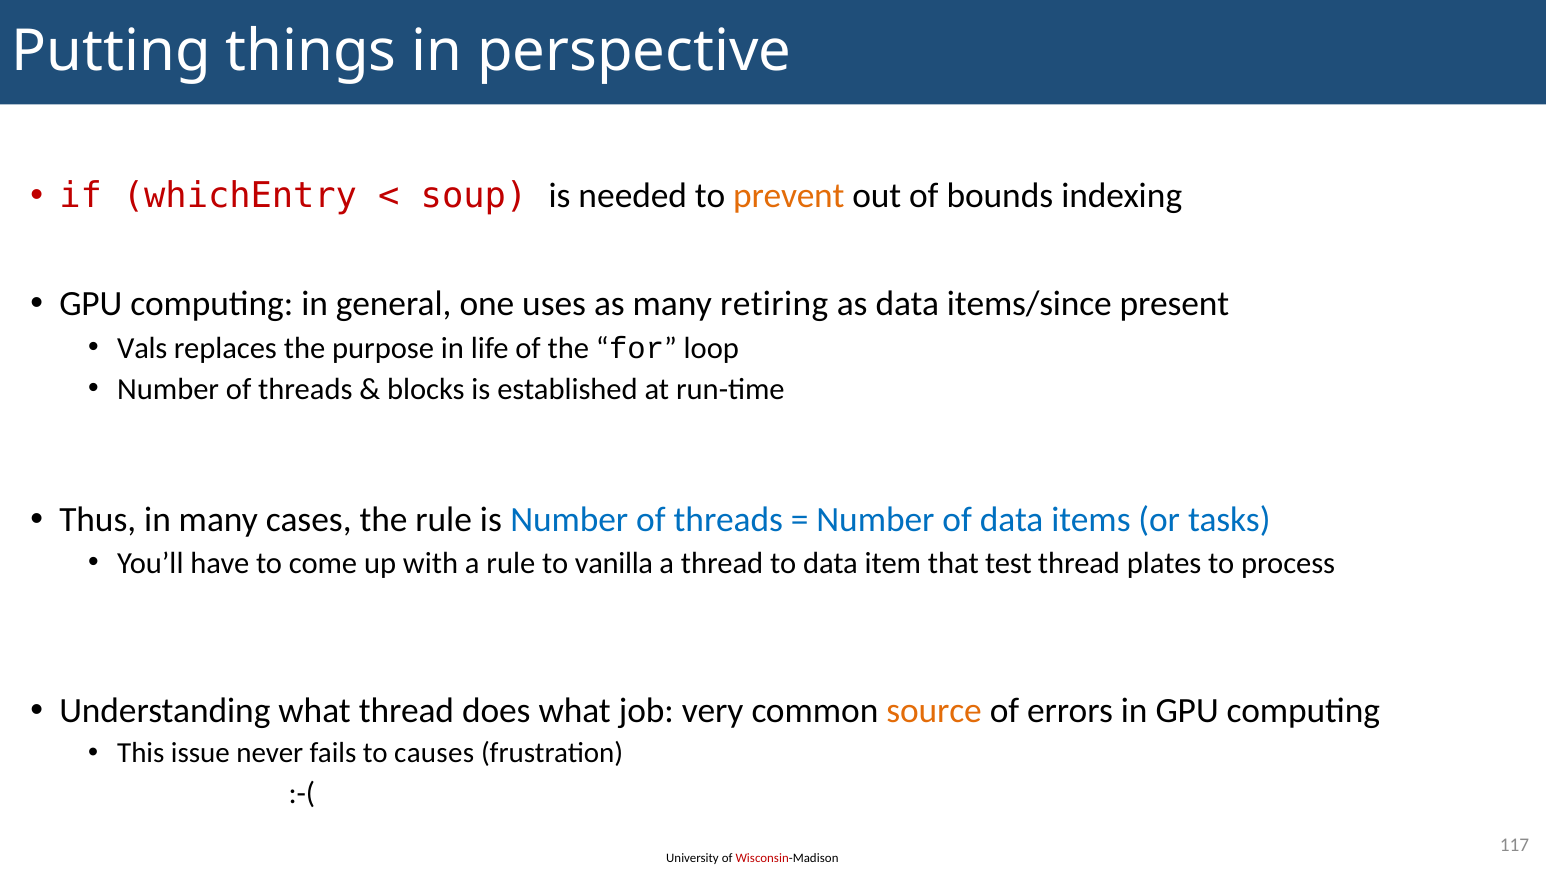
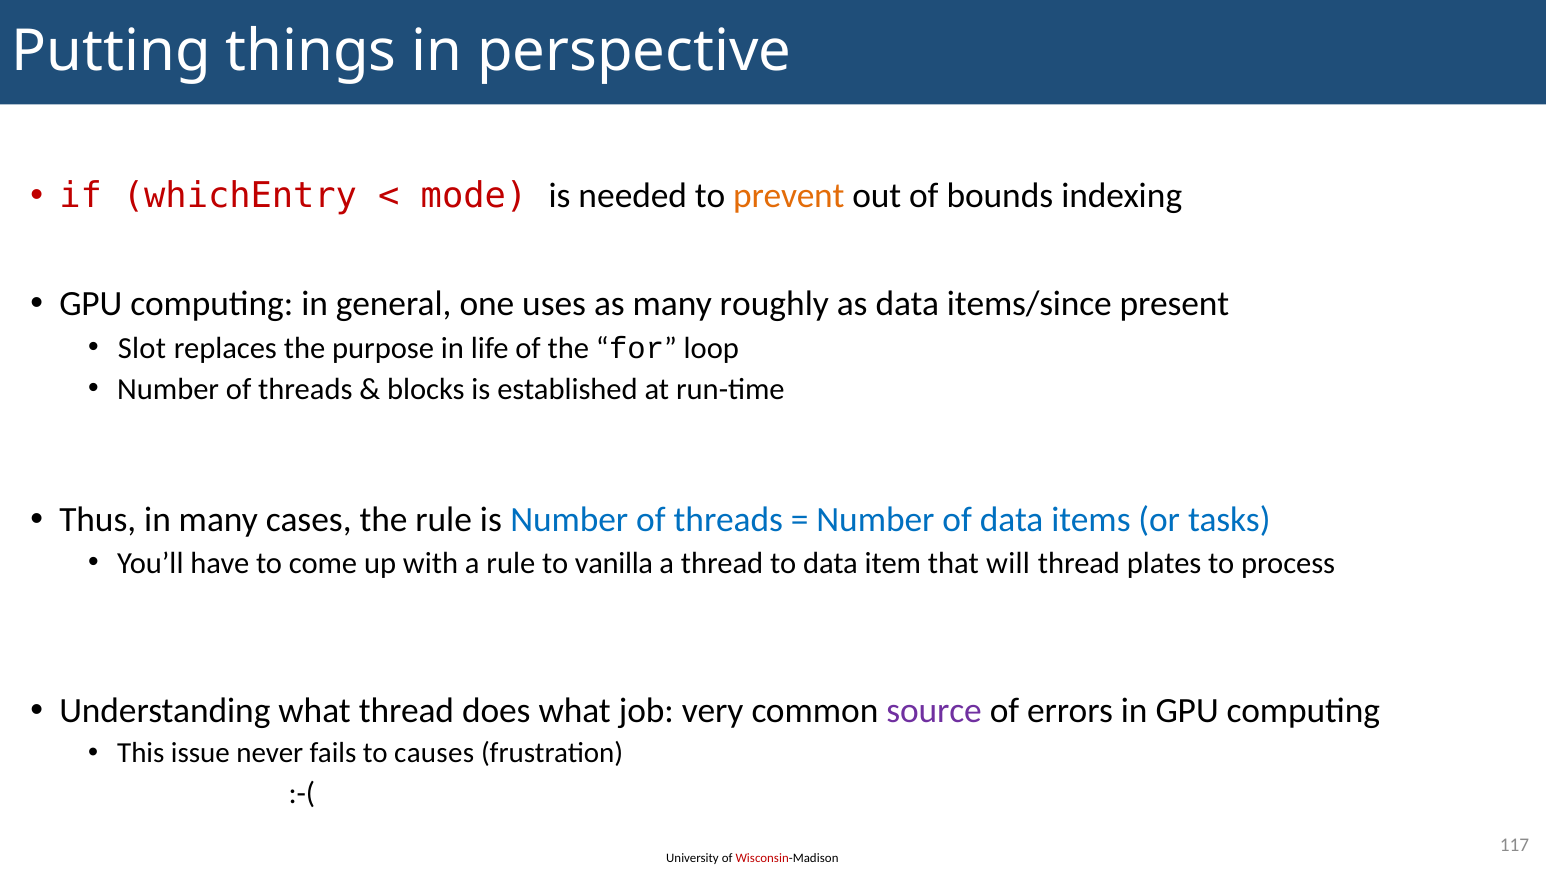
soup: soup -> mode (474, 195)
retiring: retiring -> roughly (774, 304)
Vals: Vals -> Slot (142, 348)
test: test -> will (1008, 563)
source colour: orange -> purple (934, 710)
